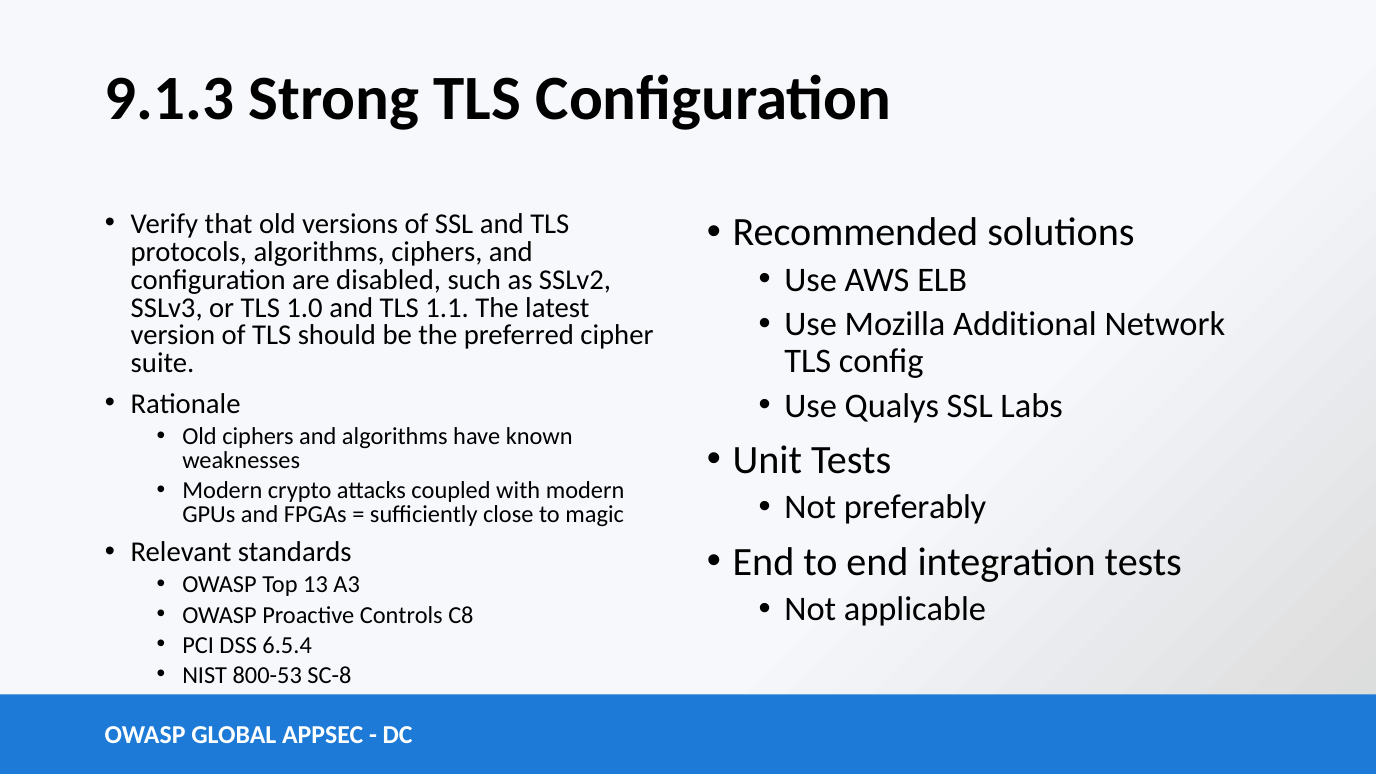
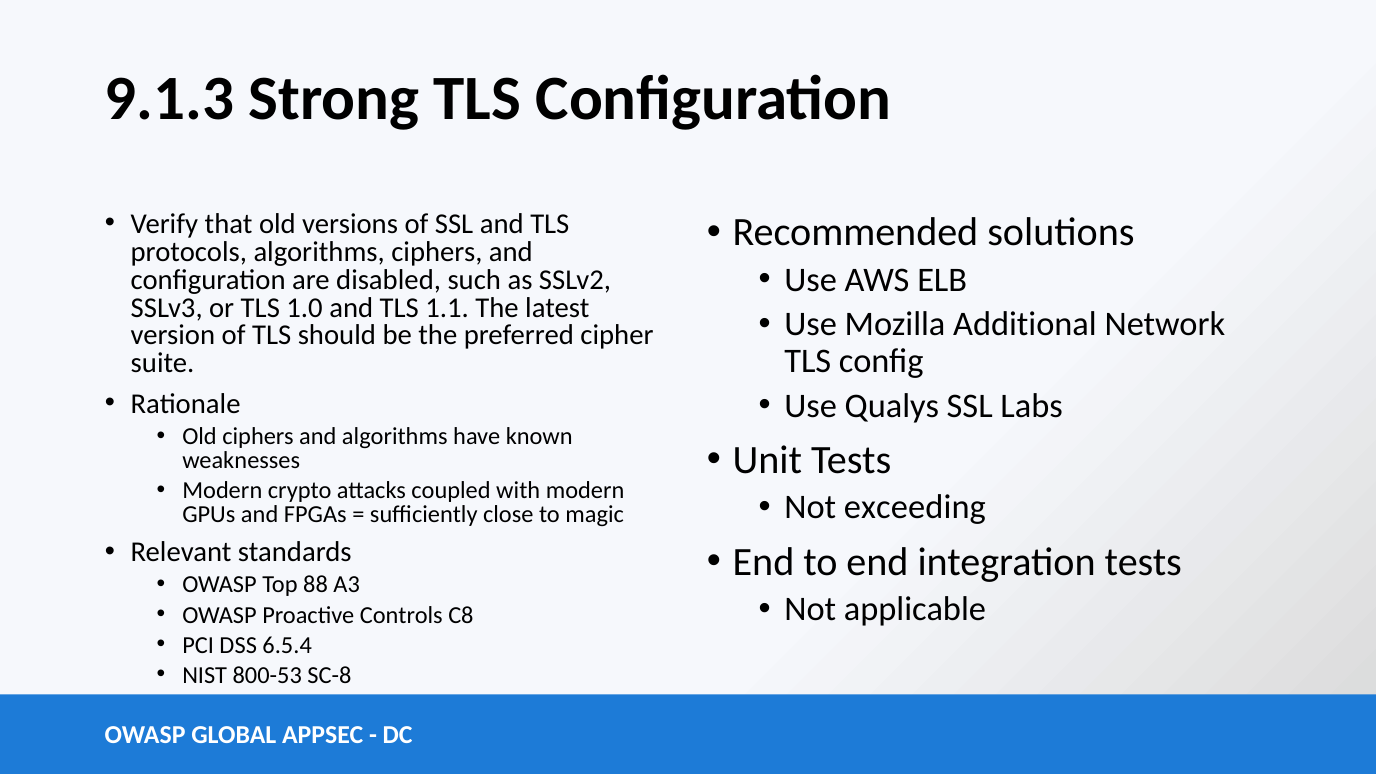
preferably: preferably -> exceeding (915, 508)
13: 13 -> 88 (316, 585)
